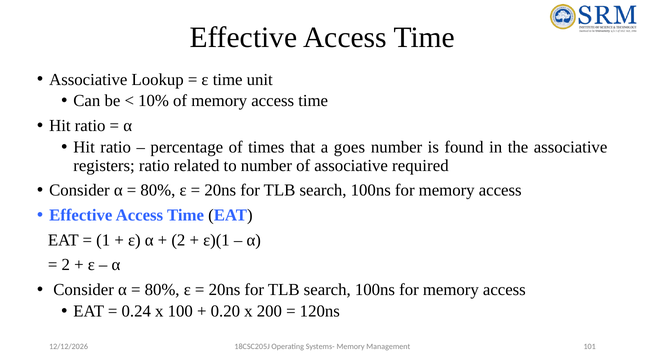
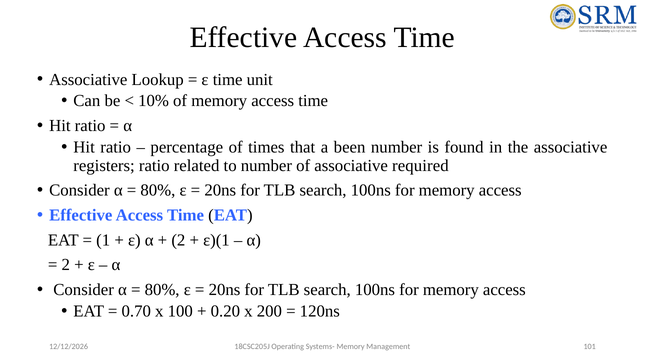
goes: goes -> been (350, 147)
0.24: 0.24 -> 0.70 (136, 311)
